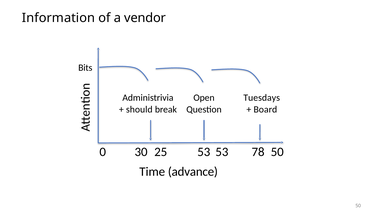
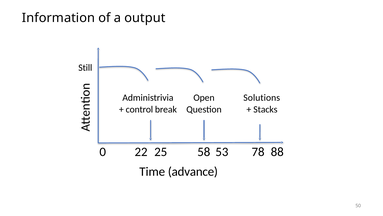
vendor: vendor -> output (145, 18)
Bits: Bits -> Still (85, 68)
Tuesdays: Tuesdays -> Solutions (262, 98)
should: should -> control (139, 109)
Board: Board -> Stacks (265, 109)
30: 30 -> 22 (141, 151)
25 53: 53 -> 58 (204, 151)
78 50: 50 -> 88 (277, 151)
